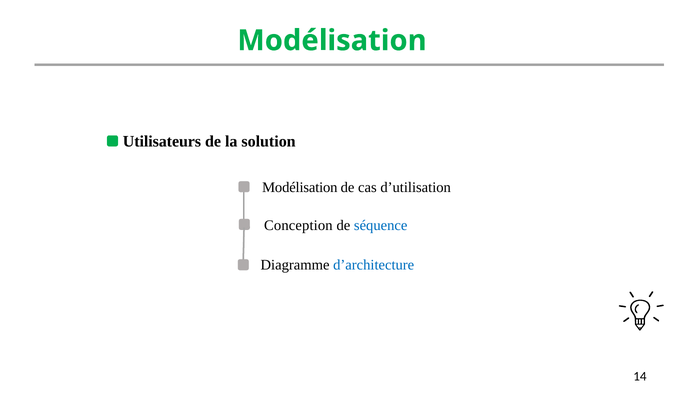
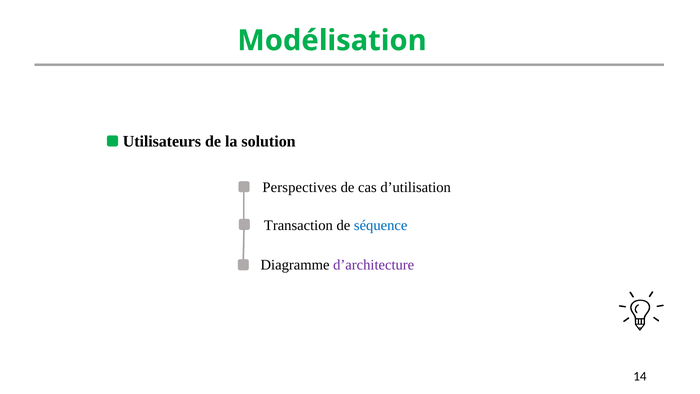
Modélisation: Modélisation -> Perspectives (300, 188)
Conception: Conception -> Transaction (298, 225)
d’architecture colour: blue -> purple (374, 265)
